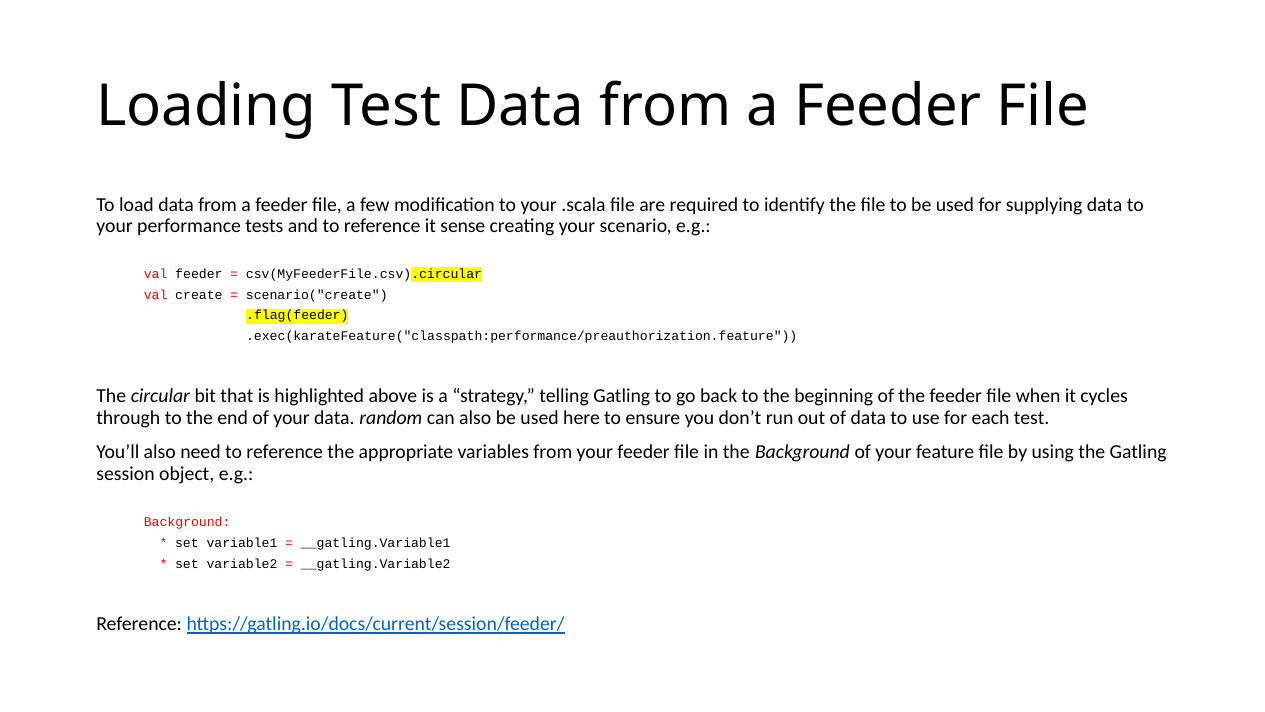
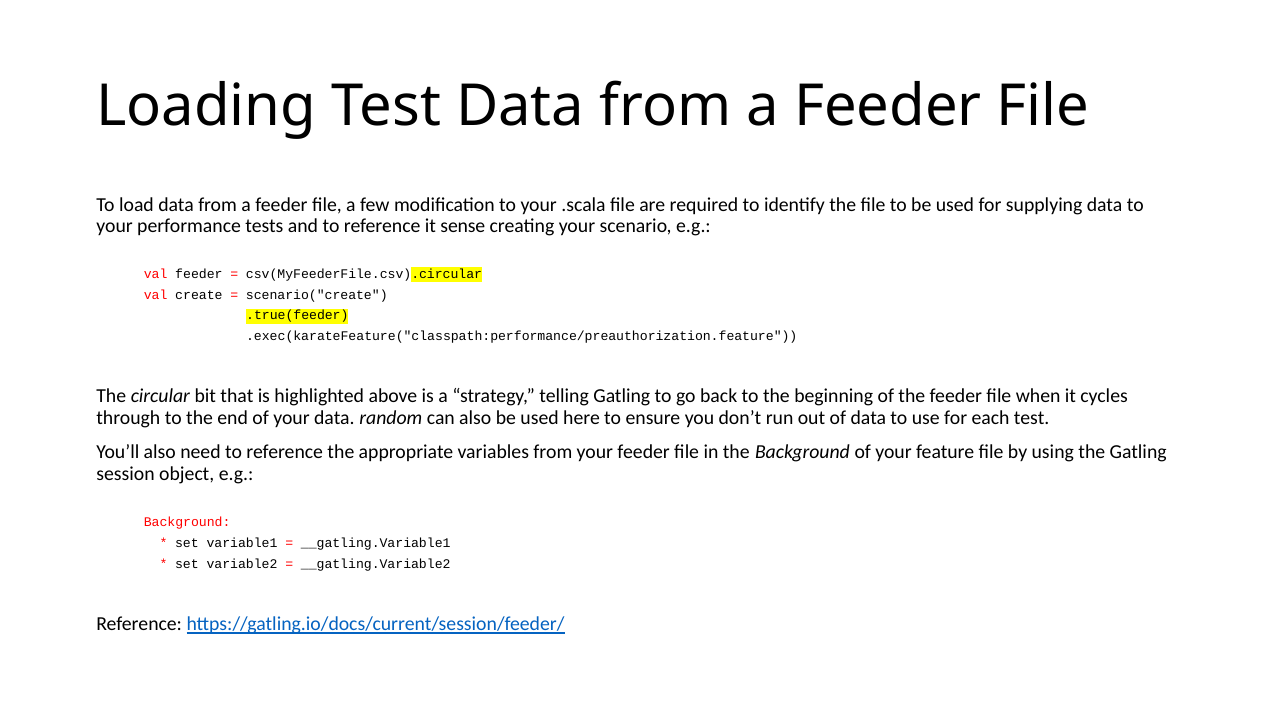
.flag(feeder: .flag(feeder -> .true(feeder (297, 315)
